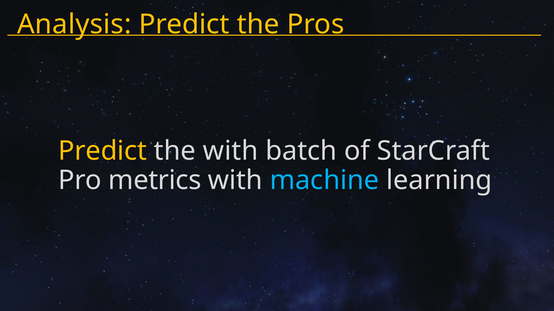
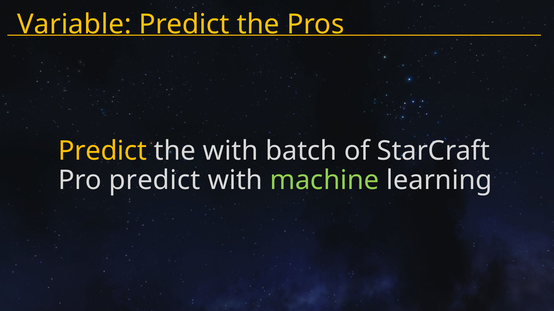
Analysis: Analysis -> Variable (74, 24)
Pro metrics: metrics -> predict (155, 180)
machine colour: light blue -> light green (324, 180)
